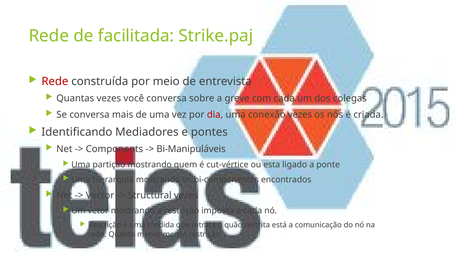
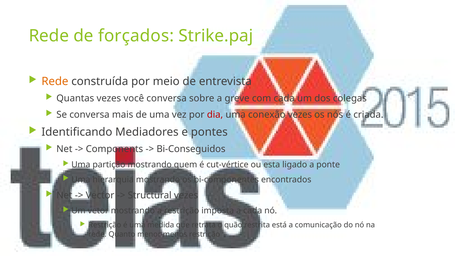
facilitada: facilitada -> forçados (136, 36)
Rede colour: red -> orange (55, 81)
Bi-Manipuláveis: Bi-Manipuláveis -> Bi-Conseguidos (191, 149)
